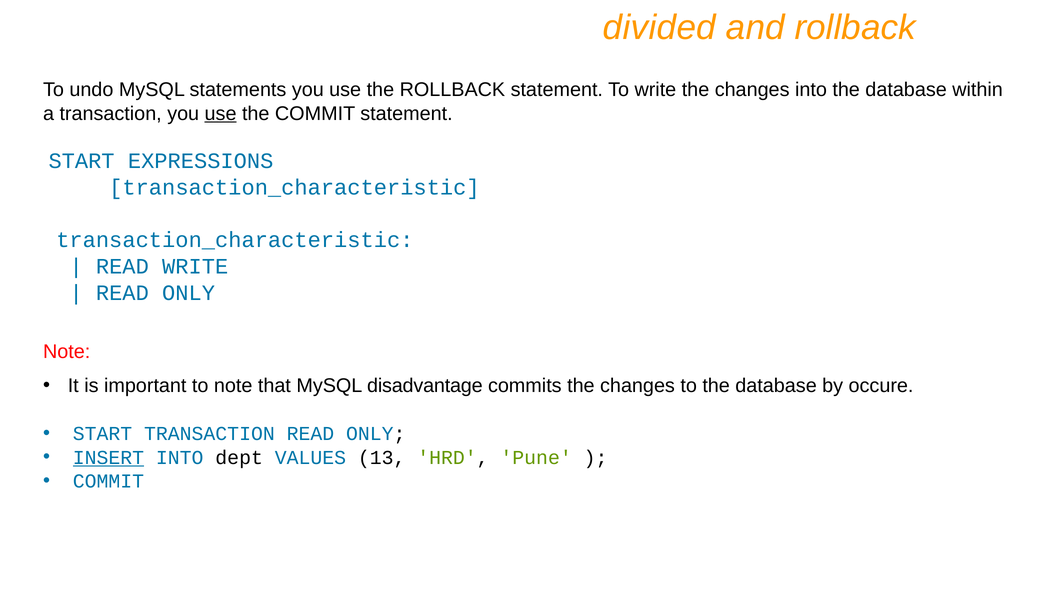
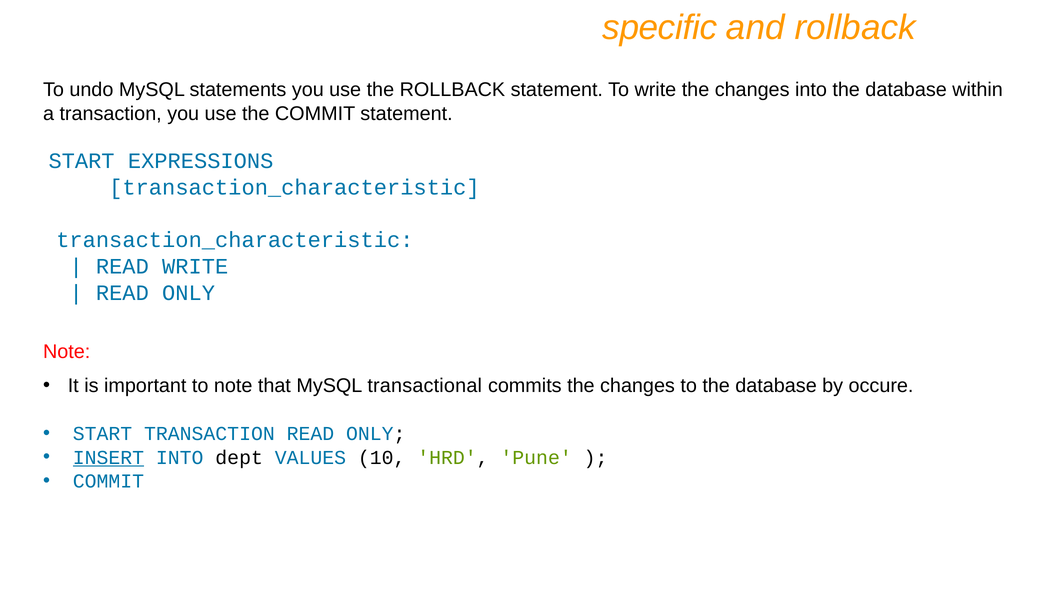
divided: divided -> specific (660, 27)
use underline: present -> none (221, 113)
disadvantage: disadvantage -> transactional (425, 386)
13: 13 -> 10 (382, 457)
